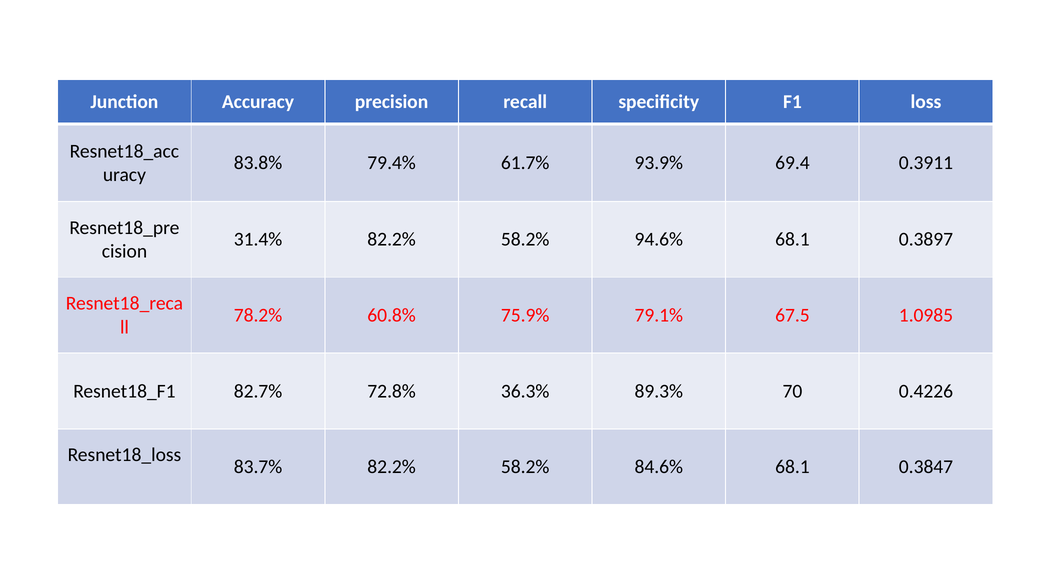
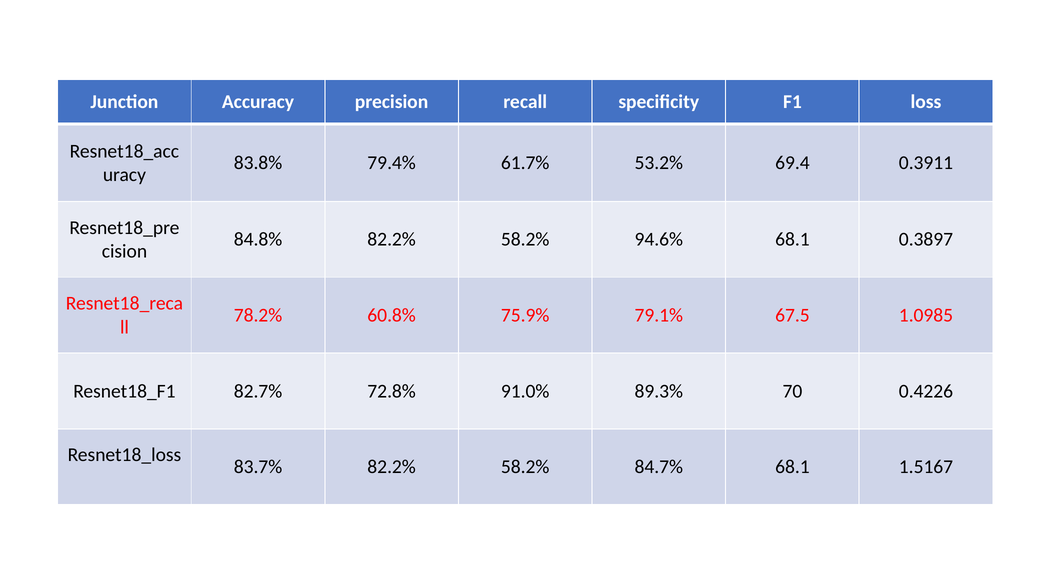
93.9%: 93.9% -> 53.2% (659, 163)
31.4%: 31.4% -> 84.8% (258, 240)
36.3%: 36.3% -> 91.0% (525, 391)
84.6%: 84.6% -> 84.7% (659, 467)
0.3847: 0.3847 -> 1.5167 (926, 467)
